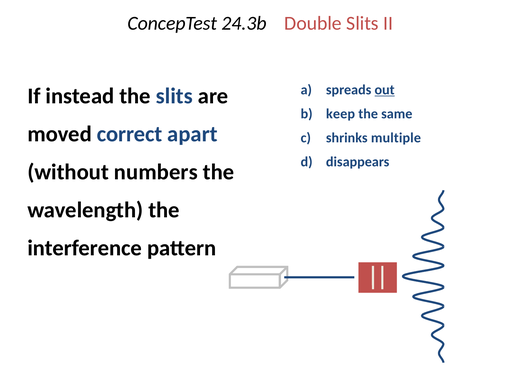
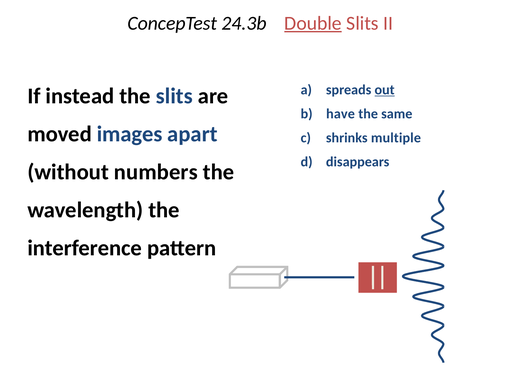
Double underline: none -> present (313, 23)
keep: keep -> have (341, 114)
correct: correct -> images (130, 134)
